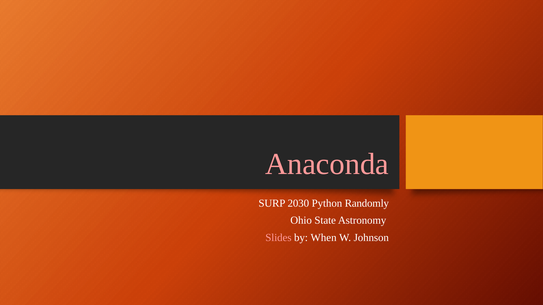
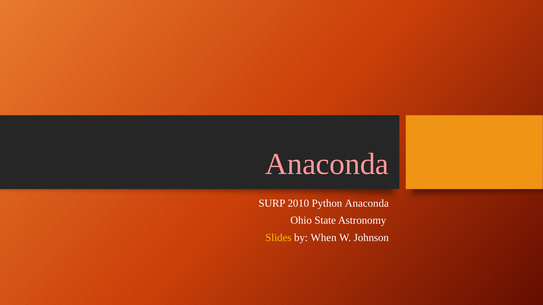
2030: 2030 -> 2010 (298, 203)
Python Randomly: Randomly -> Anaconda (367, 203)
Slides colour: pink -> yellow (278, 238)
